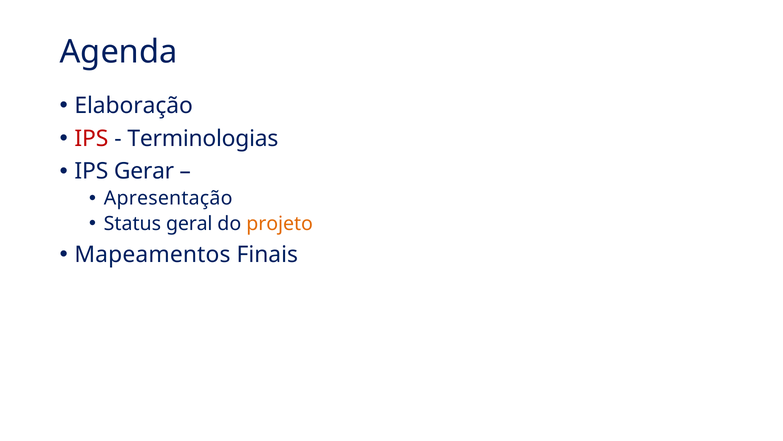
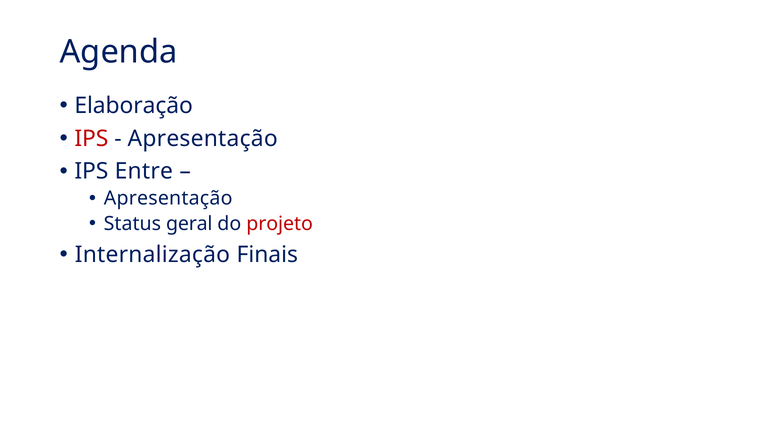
Terminologias: Terminologias -> Apresentação (203, 138)
Gerar: Gerar -> Entre (144, 171)
projeto colour: orange -> red (280, 223)
Mapeamentos: Mapeamentos -> Internalização (152, 254)
